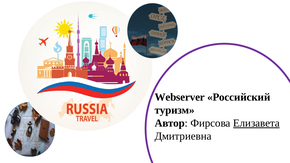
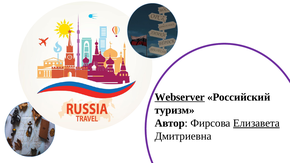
Webserver underline: none -> present (180, 97)
